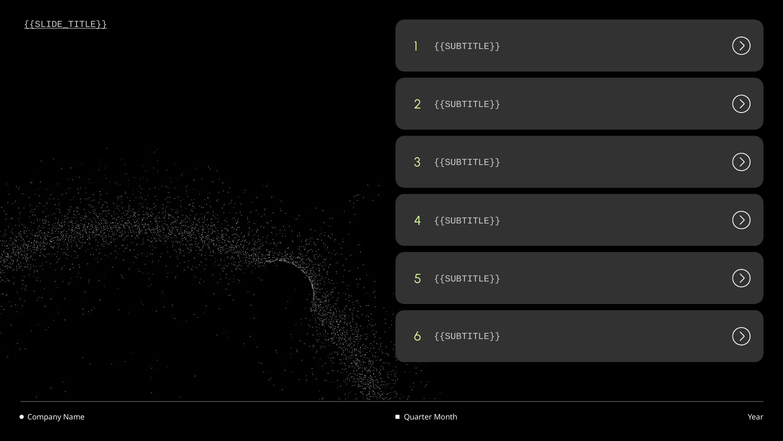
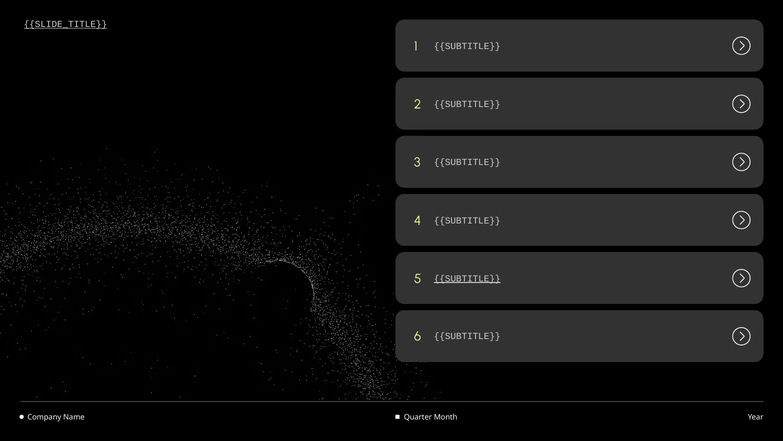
SUBTITLE underline: none -> present (467, 278)
